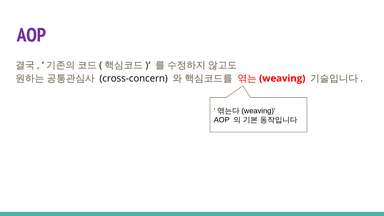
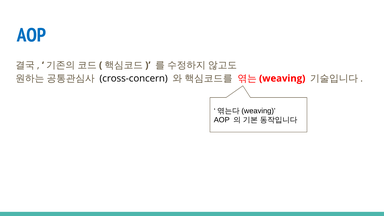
AOP colour: purple -> blue (31, 35)
